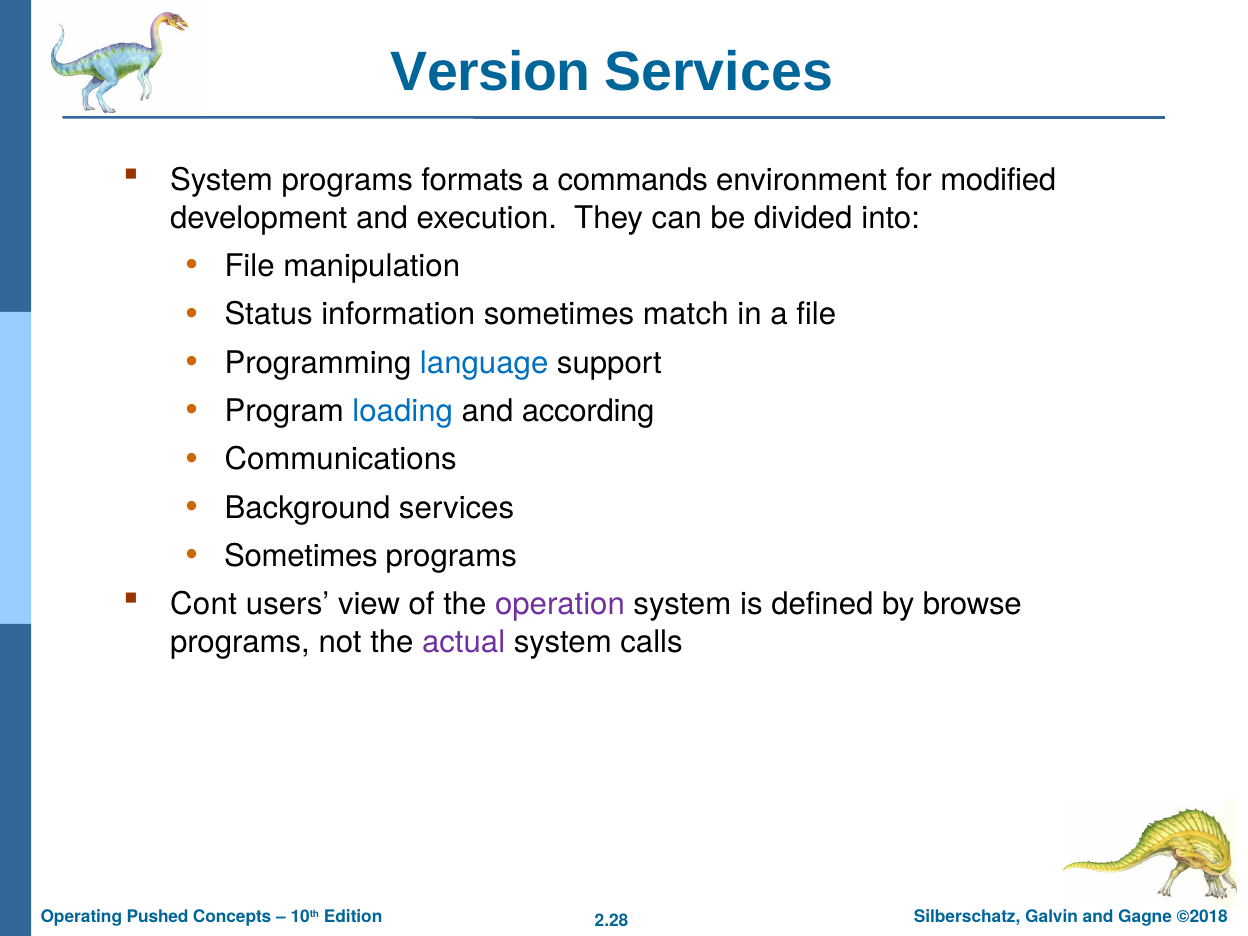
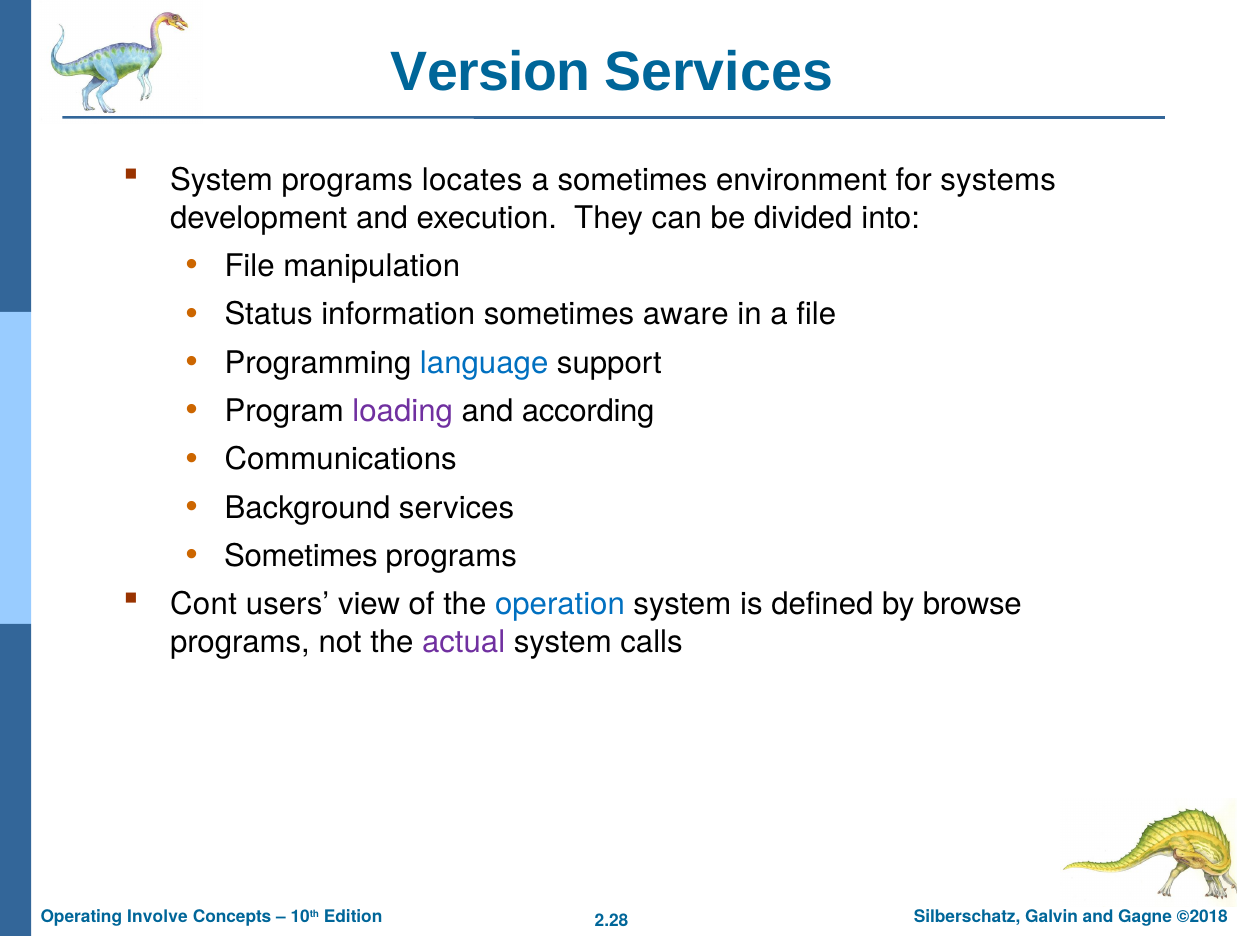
formats: formats -> locates (472, 180)
a commands: commands -> sometimes (633, 180)
modified: modified -> systems (998, 180)
match: match -> aware (686, 314)
loading colour: blue -> purple (403, 411)
operation colour: purple -> blue (560, 605)
Pushed: Pushed -> Involve (157, 917)
